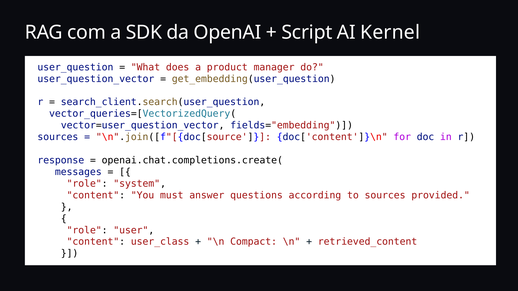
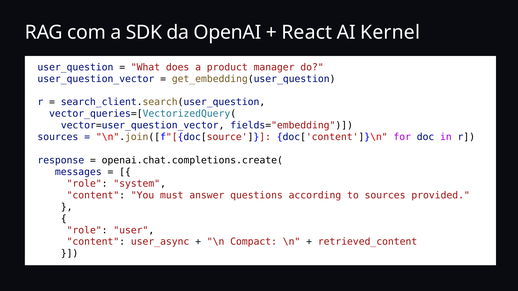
Script: Script -> React (307, 32)
user_class: user_class -> user_async (160, 242)
